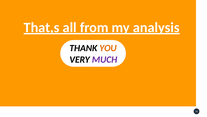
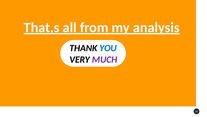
YOU colour: orange -> blue (108, 48)
